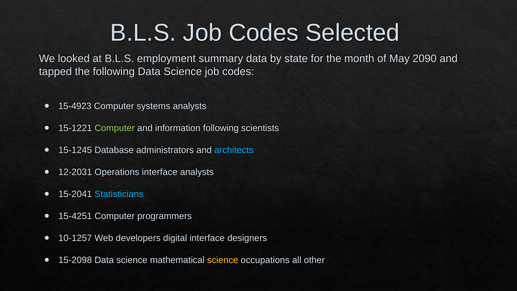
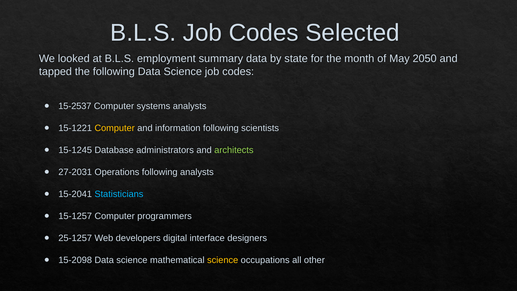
2090: 2090 -> 2050 (425, 59)
15-4923: 15-4923 -> 15-2537 (75, 106)
Computer colour: light green -> yellow (115, 128)
architects colour: light blue -> light green (234, 150)
12-2031: 12-2031 -> 27-2031 (75, 172)
Operations interface: interface -> following (160, 172)
15-4251: 15-4251 -> 15-1257 (75, 216)
10-1257: 10-1257 -> 25-1257 (75, 238)
